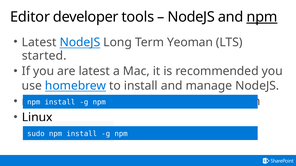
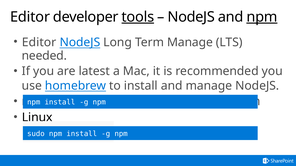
tools underline: none -> present (138, 17)
Latest: Latest -> Editor (39, 43)
Term Yeoman: Yeoman -> Manage (190, 43)
started: started -> needed (44, 56)
